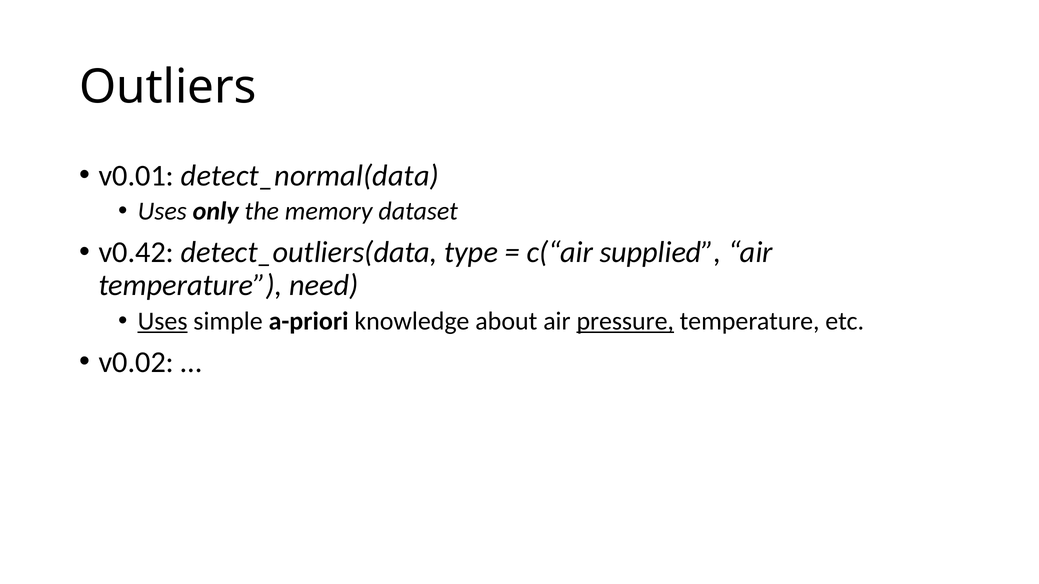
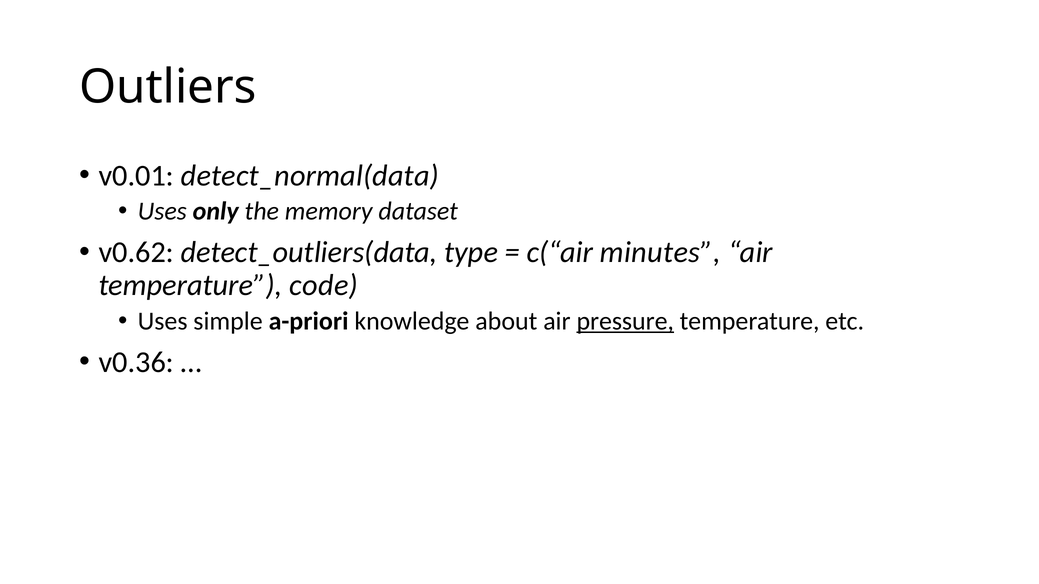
v0.42: v0.42 -> v0.62 (136, 253)
supplied: supplied -> minutes (660, 253)
need: need -> code (324, 285)
Uses underline: present -> none (163, 321)
v0.02: v0.02 -> v0.36 (136, 362)
